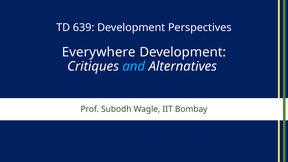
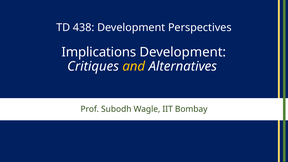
639: 639 -> 438 (84, 27)
Everywhere: Everywhere -> Implications (99, 52)
and colour: light blue -> yellow (134, 66)
